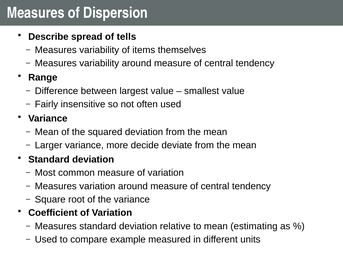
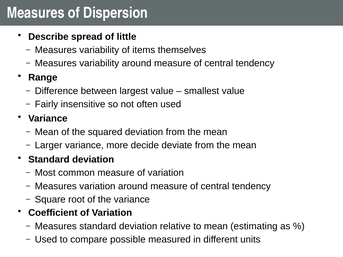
tells: tells -> little (127, 37)
example: example -> possible (128, 240)
